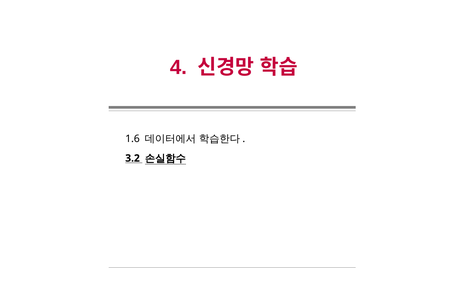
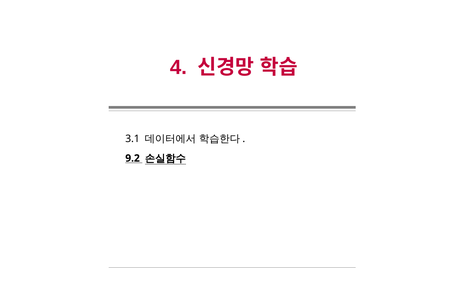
1.6: 1.6 -> 3.1 (132, 138)
3.2: 3.2 -> 9.2 (133, 158)
